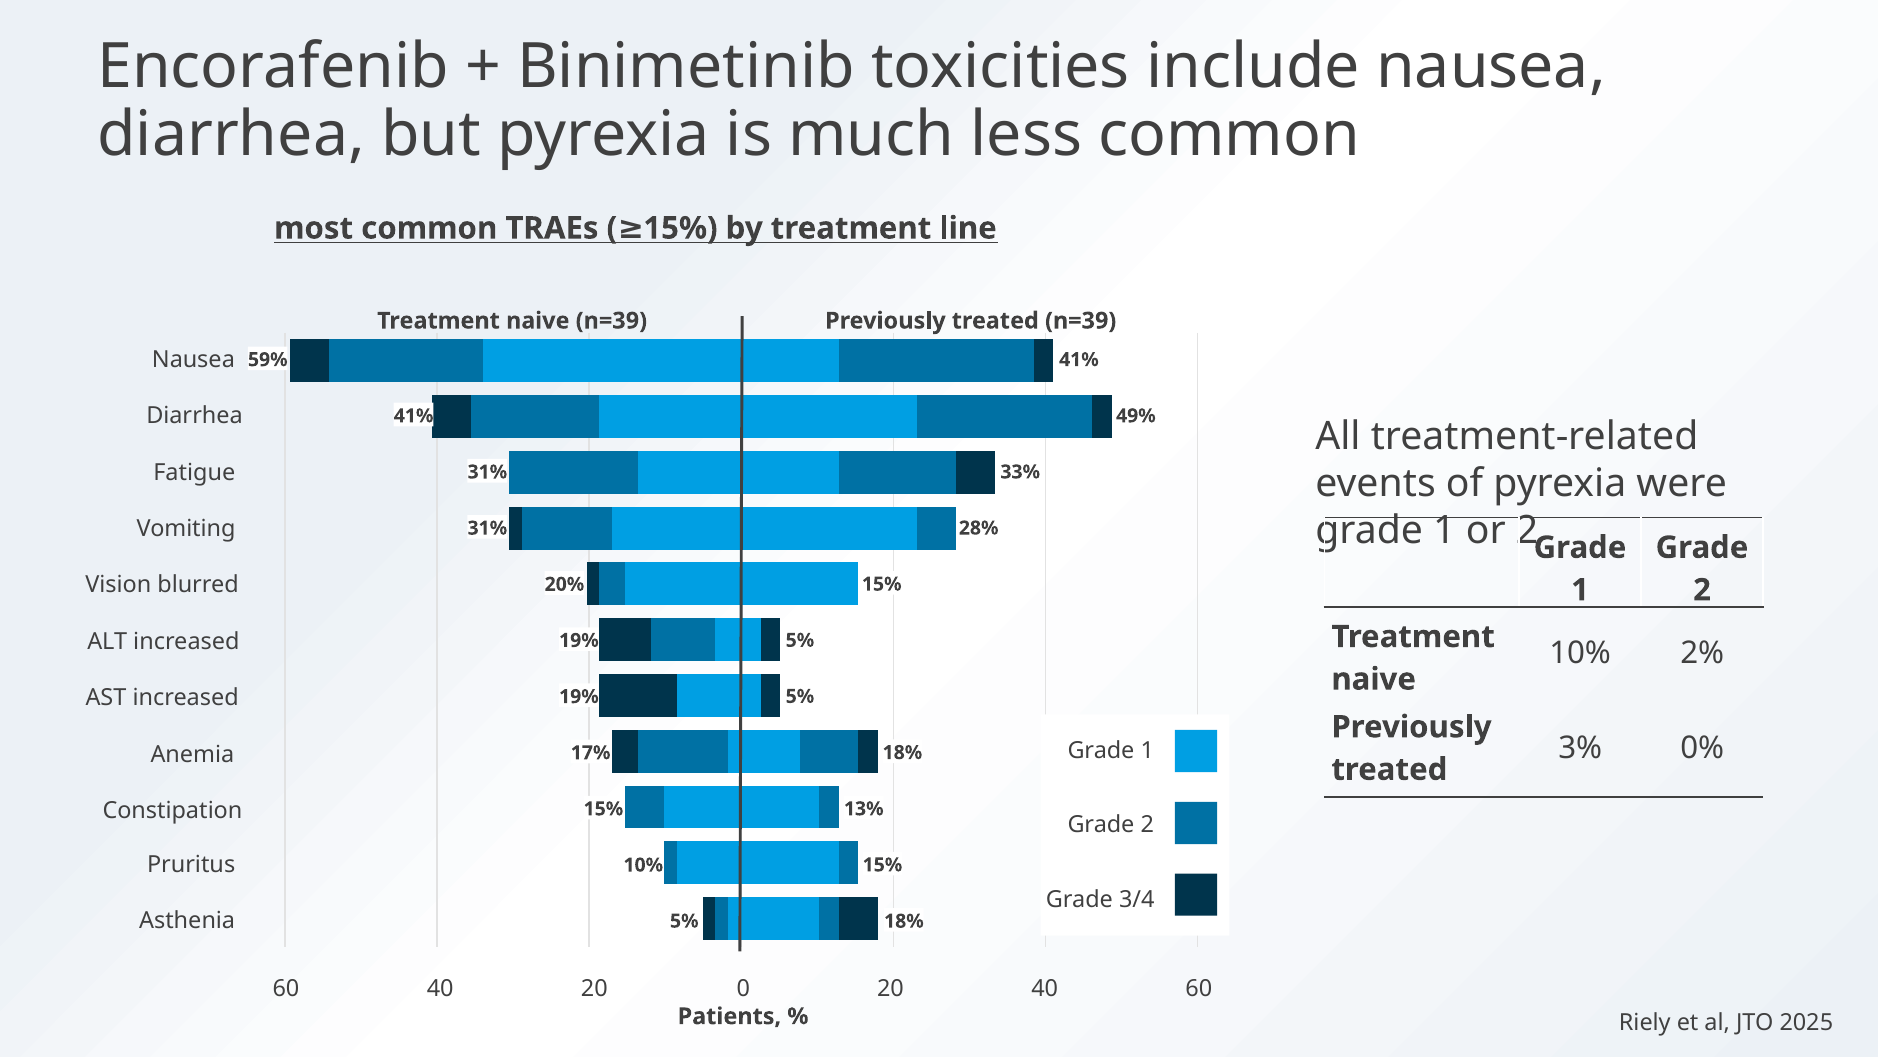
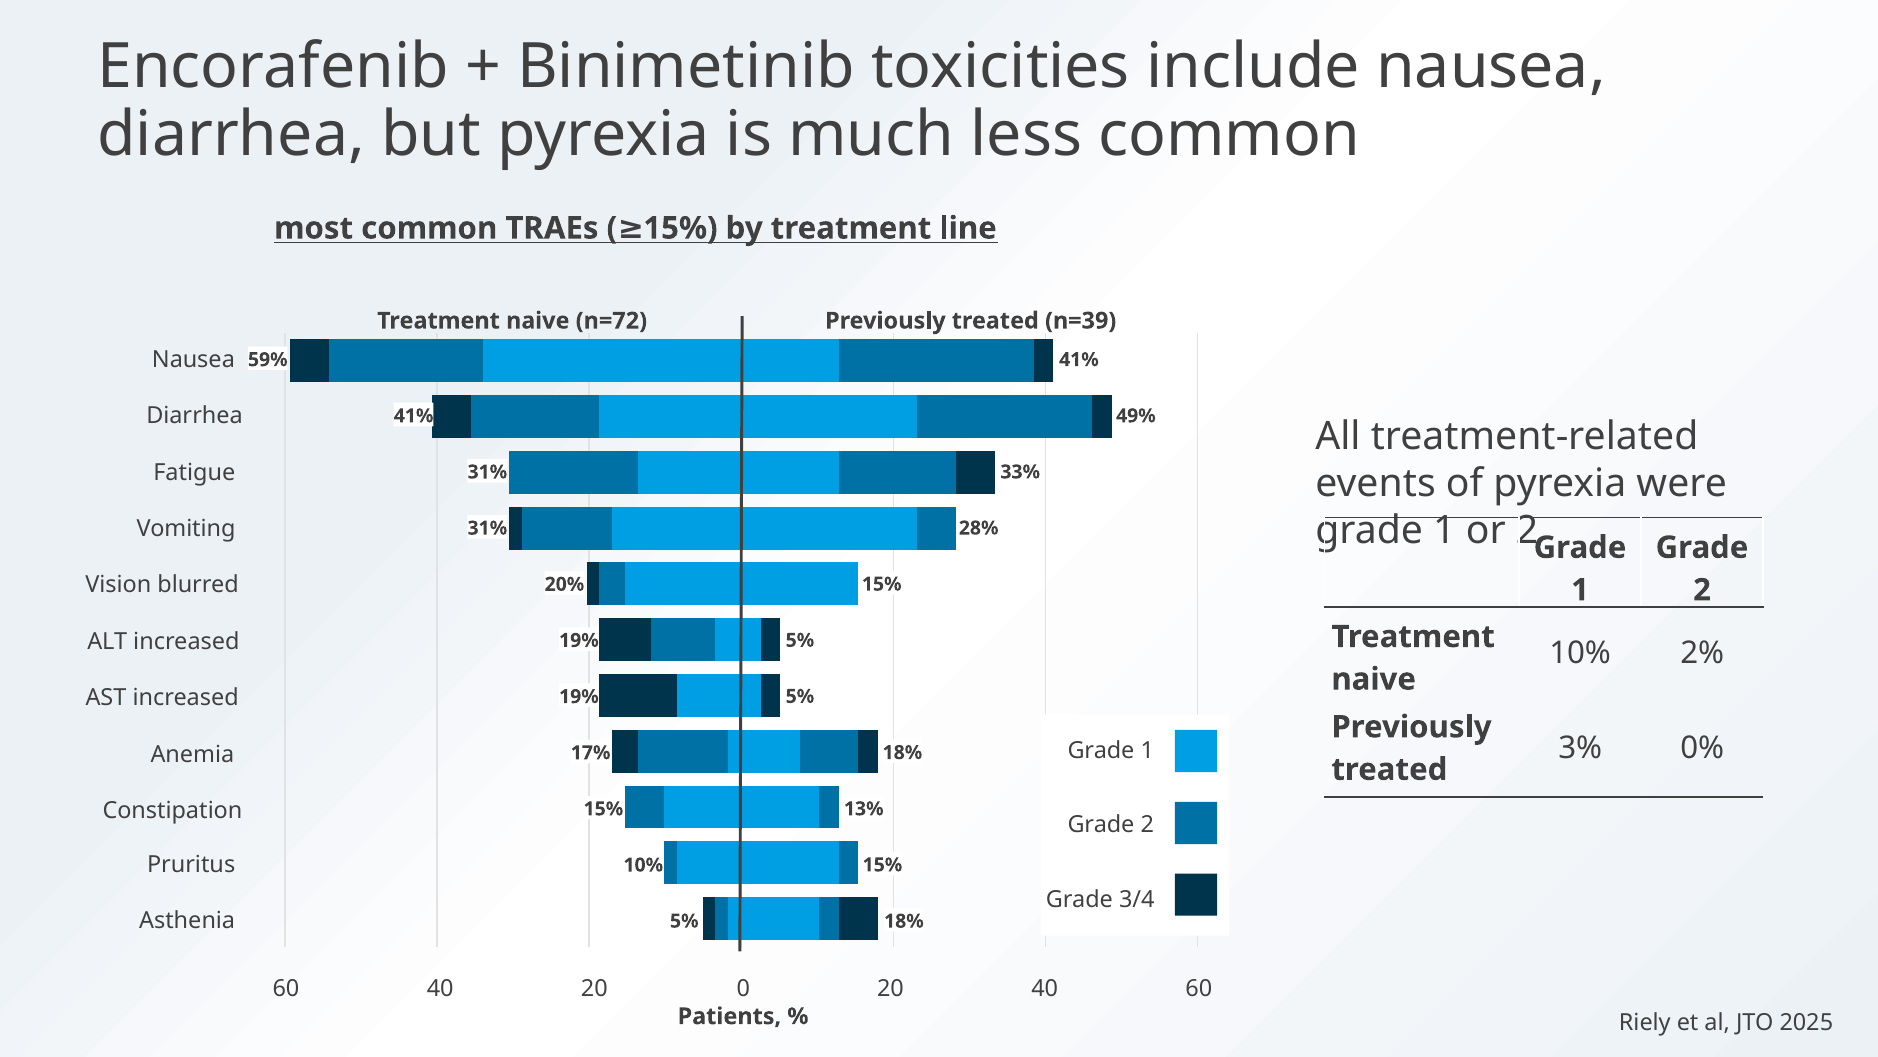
naive n=39: n=39 -> n=72 (611, 321)
